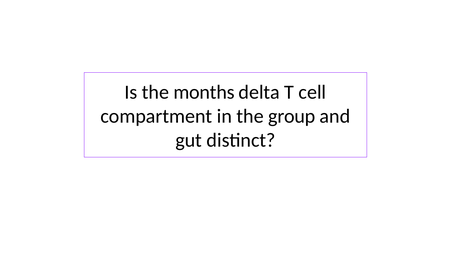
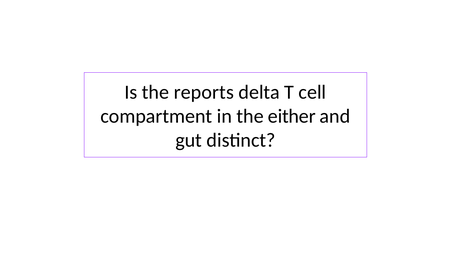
months: months -> reports (204, 92)
group: group -> either (292, 116)
